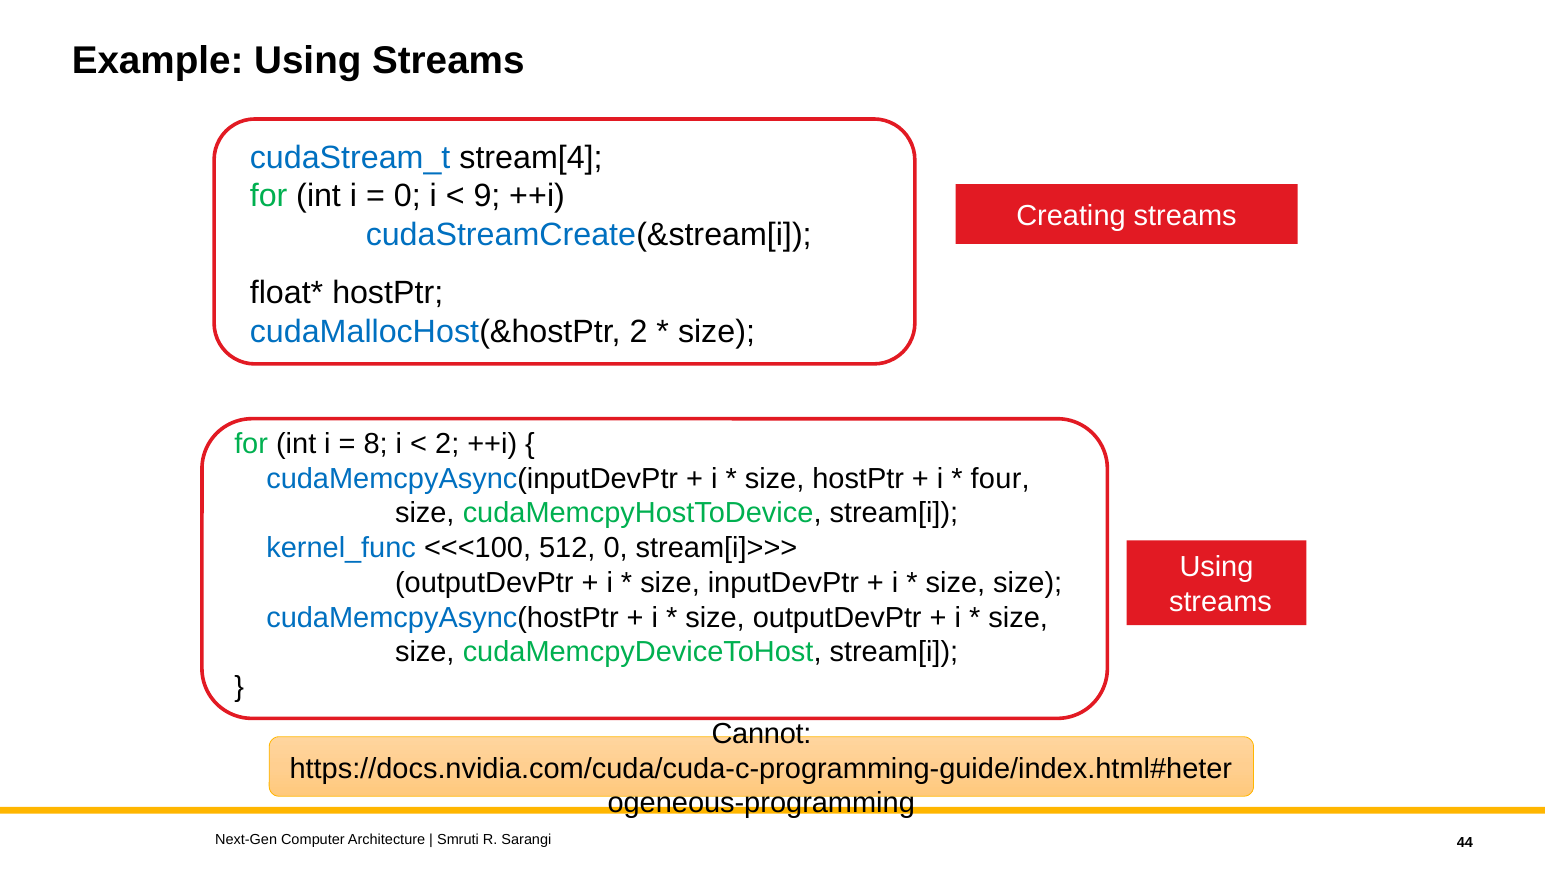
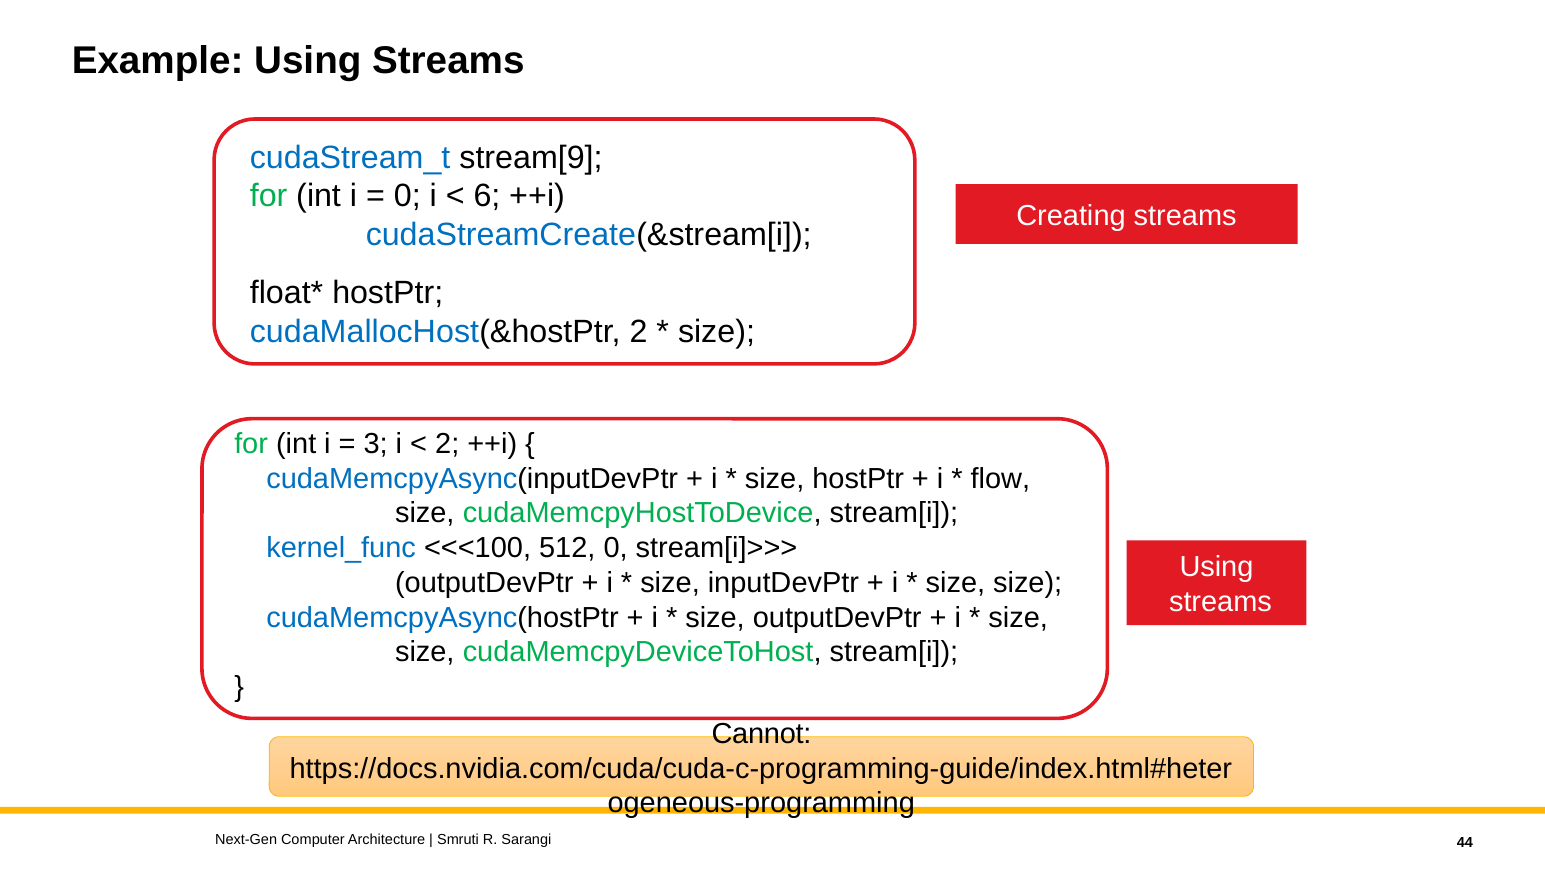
stream[4: stream[4 -> stream[9 (531, 158)
9: 9 -> 6 (487, 196)
8: 8 -> 3 (376, 444)
four: four -> flow (1000, 479)
